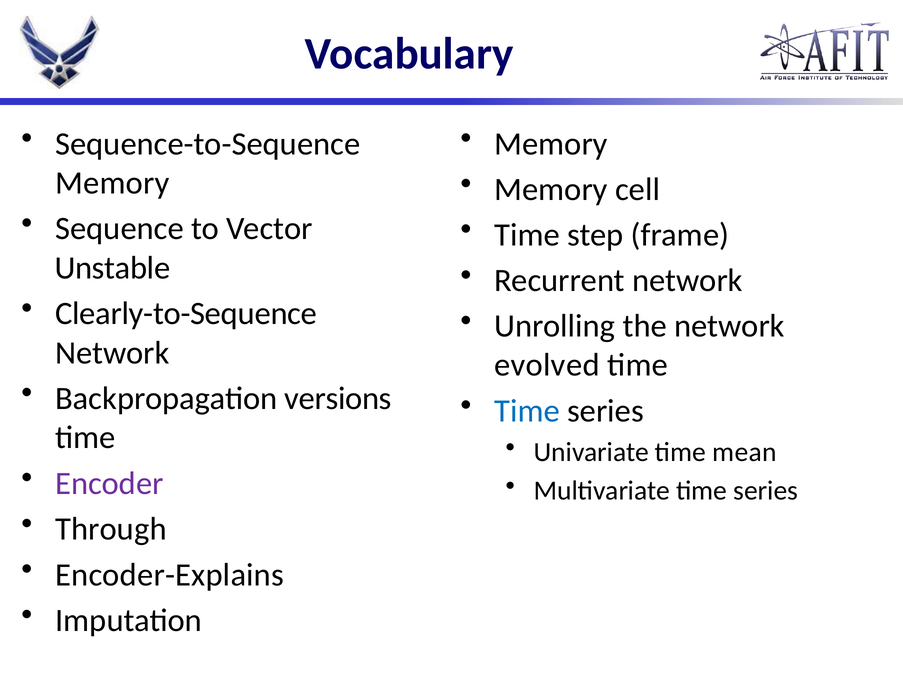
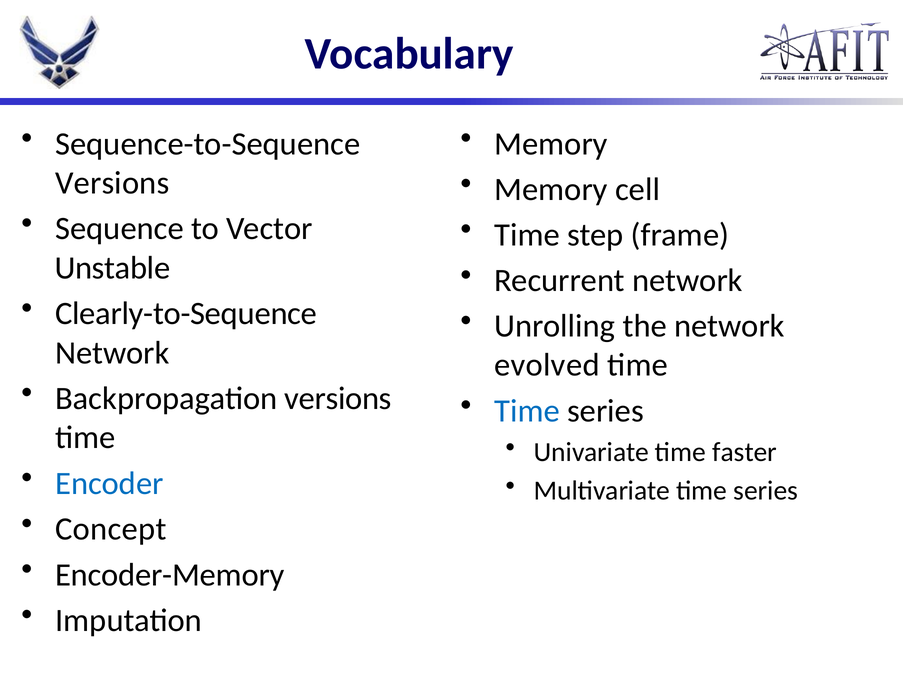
Memory: Memory -> Versions (112, 183)
mean: mean -> faster (745, 452)
Encoder colour: purple -> blue (109, 484)
Through: Through -> Concept (111, 529)
Encoder-Explains: Encoder-Explains -> Encoder-Memory (170, 575)
